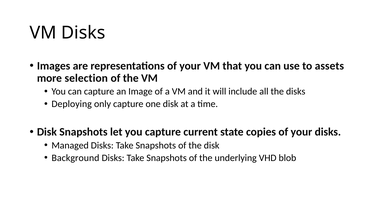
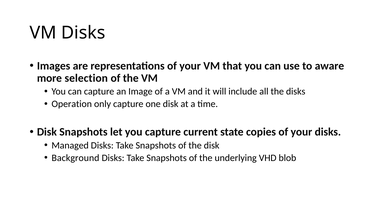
assets: assets -> aware (329, 66)
Deploying: Deploying -> Operation (72, 104)
